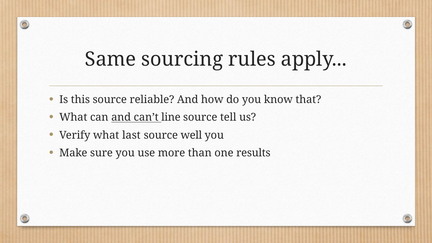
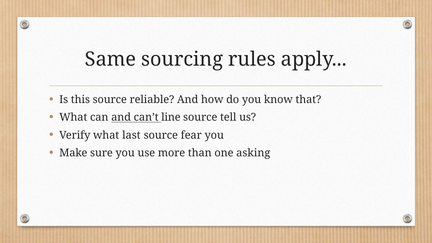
well: well -> fear (191, 135)
results: results -> asking (253, 153)
